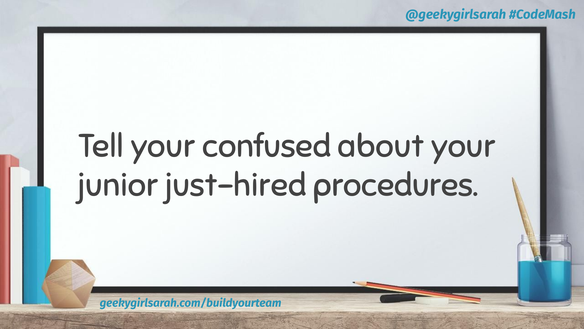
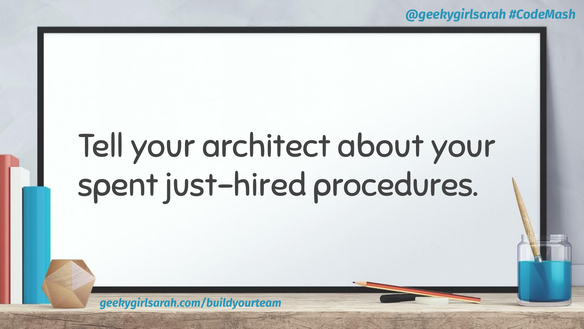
confused: confused -> architect (267, 146)
junior: junior -> spent (118, 185)
